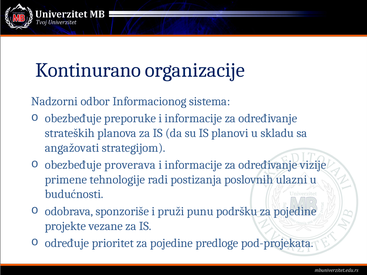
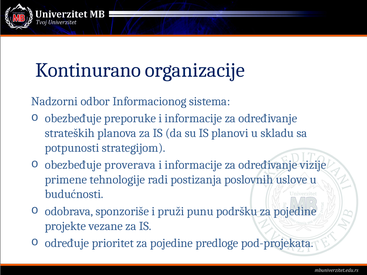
angažovati: angažovati -> potpunosti (72, 148)
ulazni: ulazni -> uslove (292, 180)
